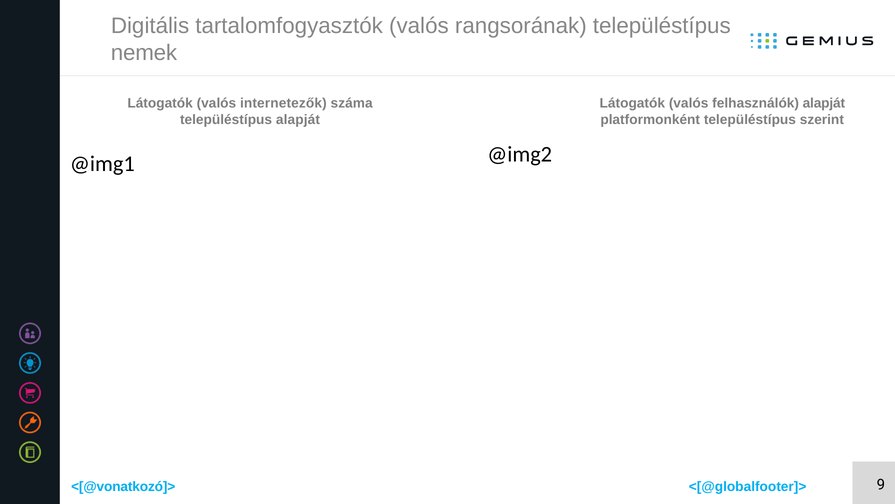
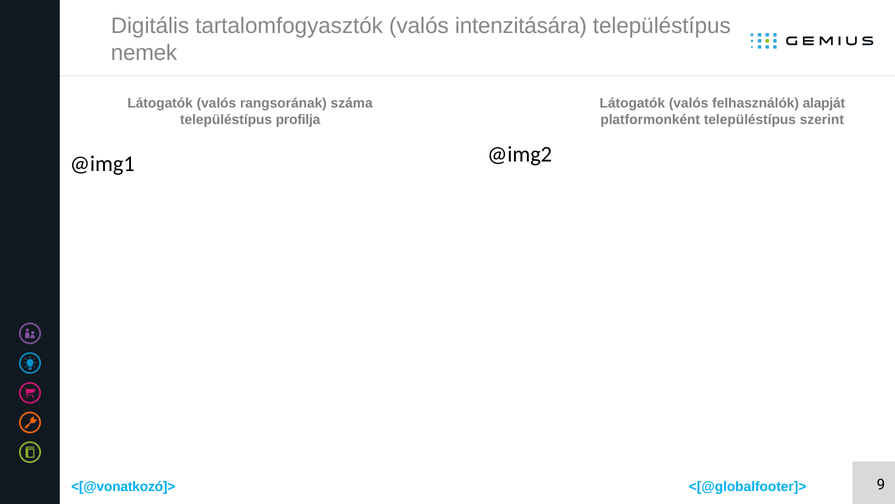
rangsorának: rangsorának -> intenzitására (521, 26)
internetezők: internetezők -> rangsorának (283, 103)
településtípus alapját: alapját -> profilja (298, 120)
